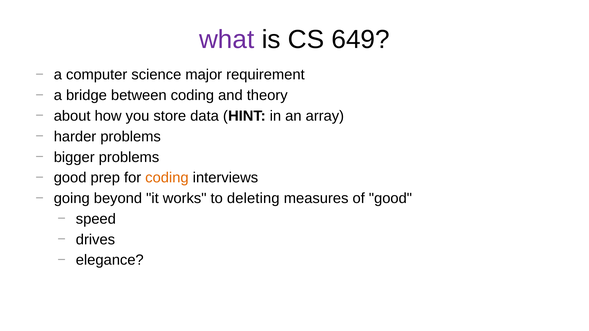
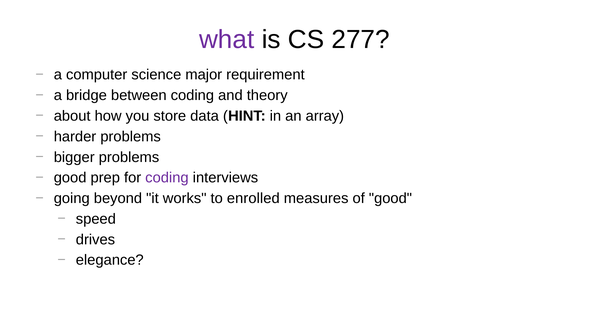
649: 649 -> 277 (361, 40)
coding colour: orange -> purple (167, 178)
deleting: deleting -> enrolled (253, 199)
